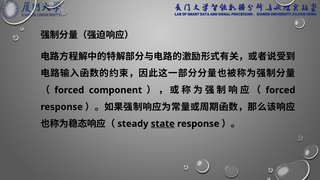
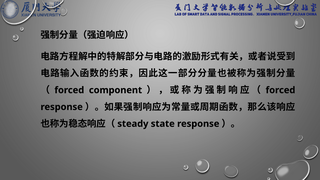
state underline: present -> none (163, 124)
